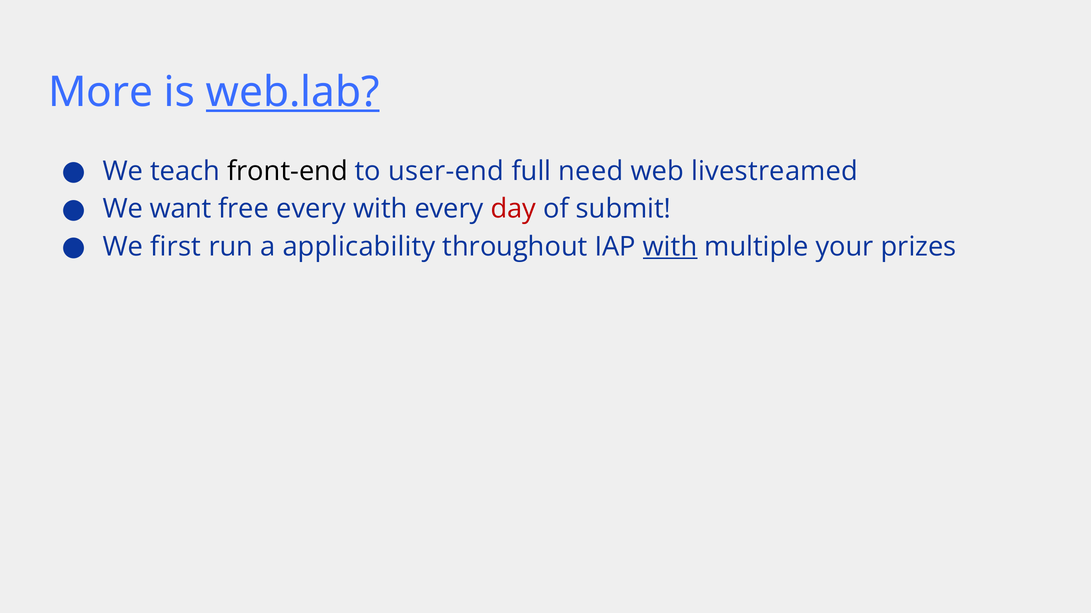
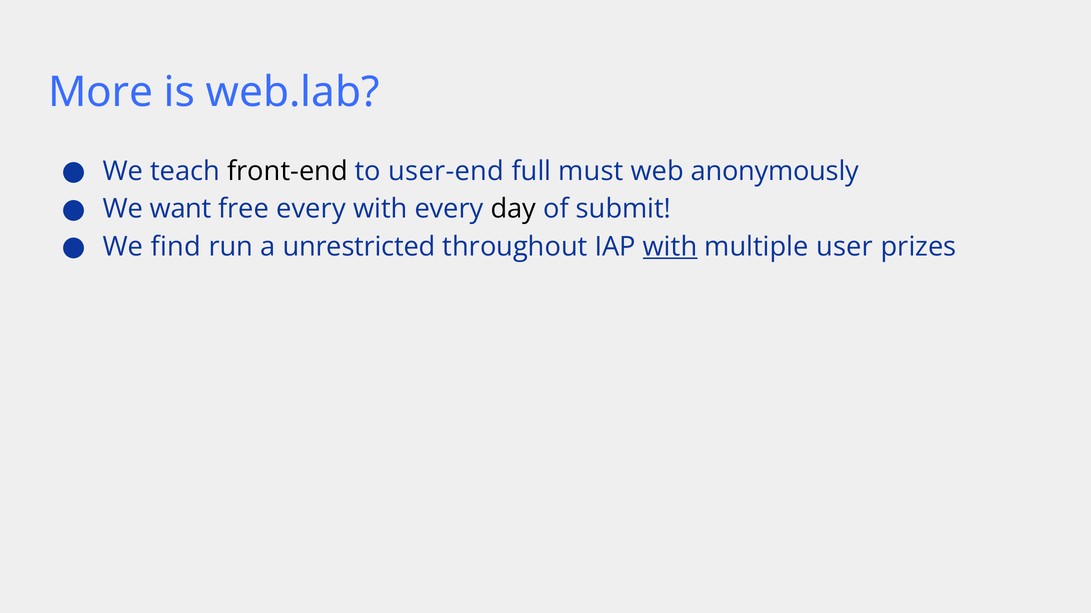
web.lab underline: present -> none (293, 92)
need: need -> must (591, 172)
livestreamed: livestreamed -> anonymously (775, 172)
day colour: red -> black (513, 209)
first: first -> find (176, 247)
applicability: applicability -> unrestricted (359, 247)
your: your -> user (845, 247)
